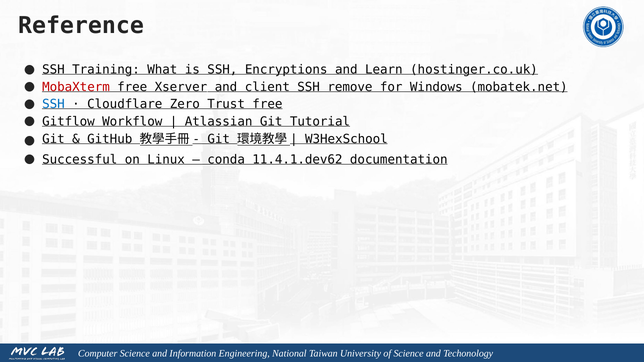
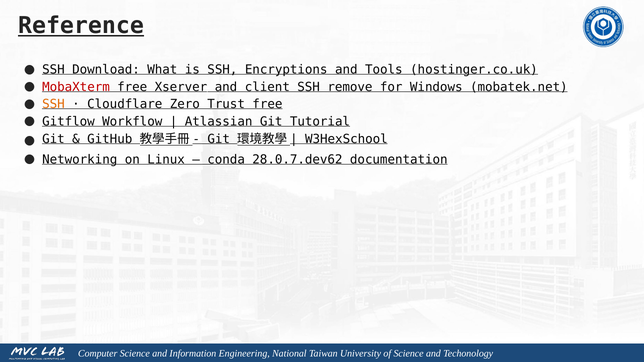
Reference underline: none -> present (81, 26)
Training: Training -> Download (106, 70)
Learn: Learn -> Tools (384, 70)
SSH colour: blue -> orange (53, 104)
Successful: Successful -> Networking (80, 160)
11.4.1.dev62: 11.4.1.dev62 -> 28.0.7.dev62 (297, 160)
